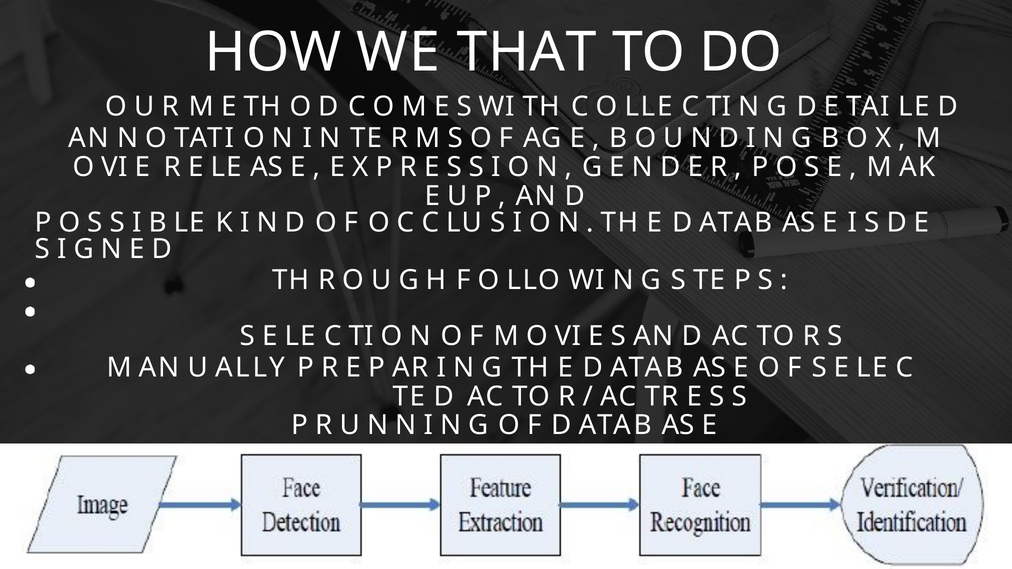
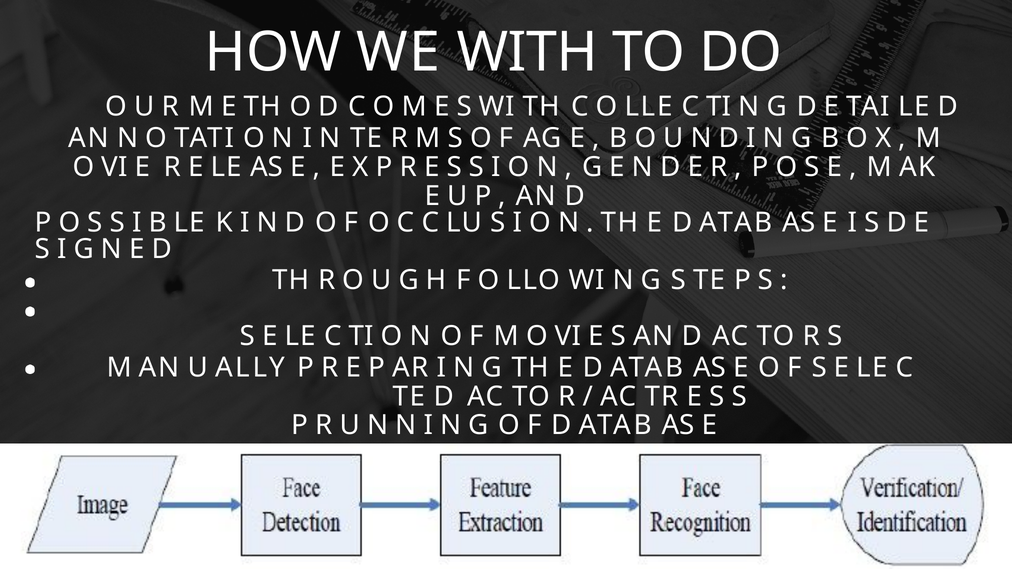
THAT: THAT -> WITH (527, 52)
